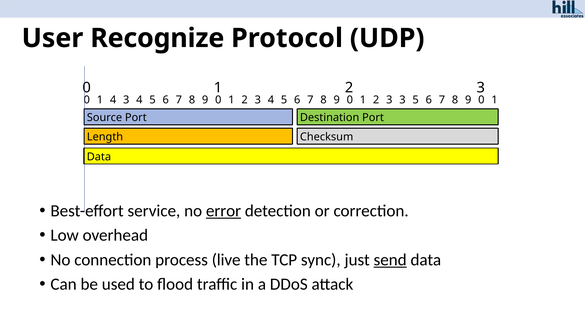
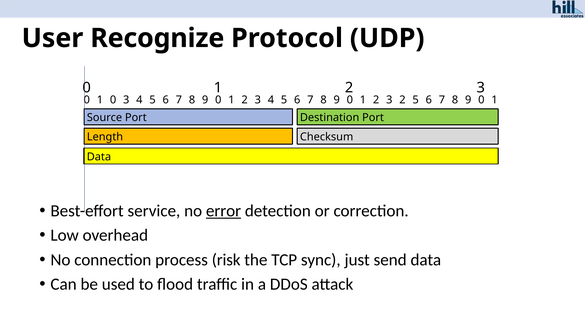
4: 4 -> 0 (113, 100)
3 3: 3 -> 2 (402, 100)
live: live -> risk (226, 260)
send underline: present -> none (390, 260)
